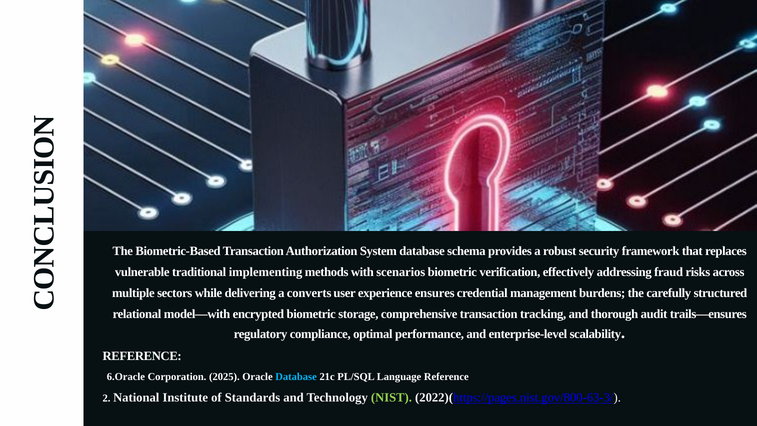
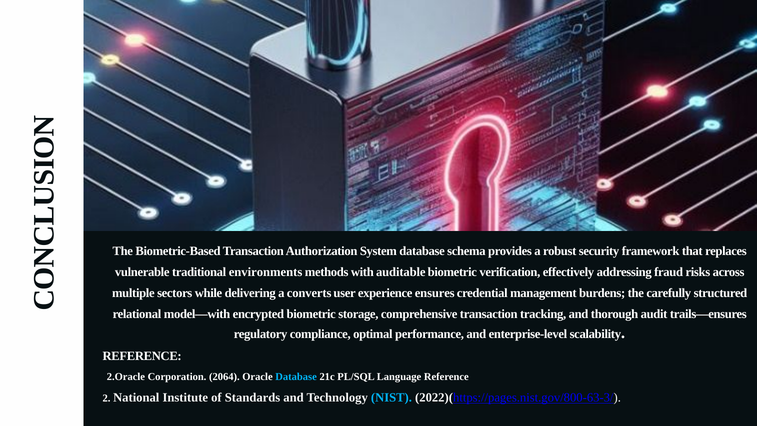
implementing: implementing -> environments (266, 272)
scenarios: scenarios -> auditable (401, 272)
6.Oracle: 6.Oracle -> 2.Oracle (126, 376)
2025: 2025 -> 2064 (224, 376)
NIST colour: light green -> light blue (391, 397)
